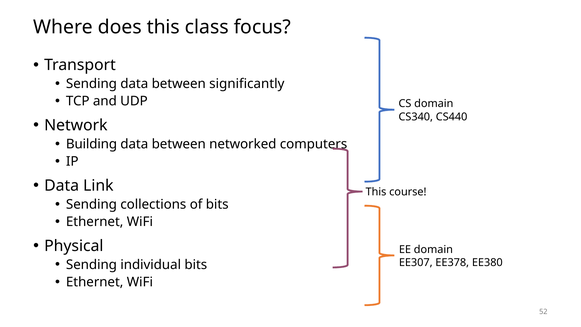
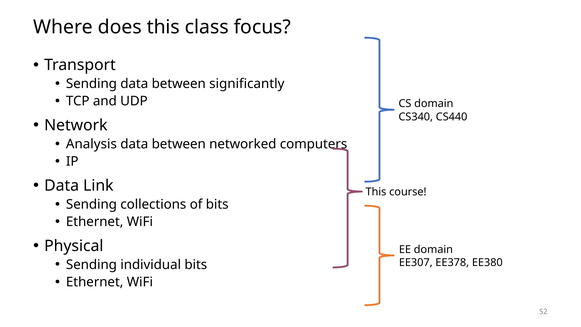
Building: Building -> Analysis (91, 144)
